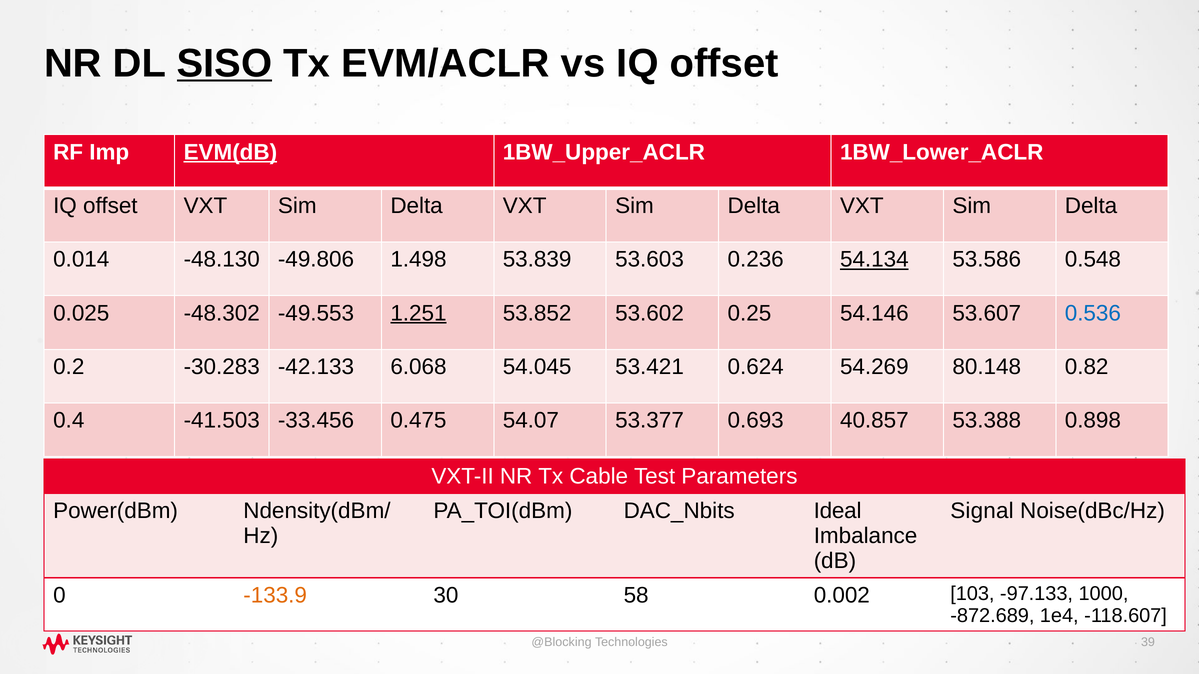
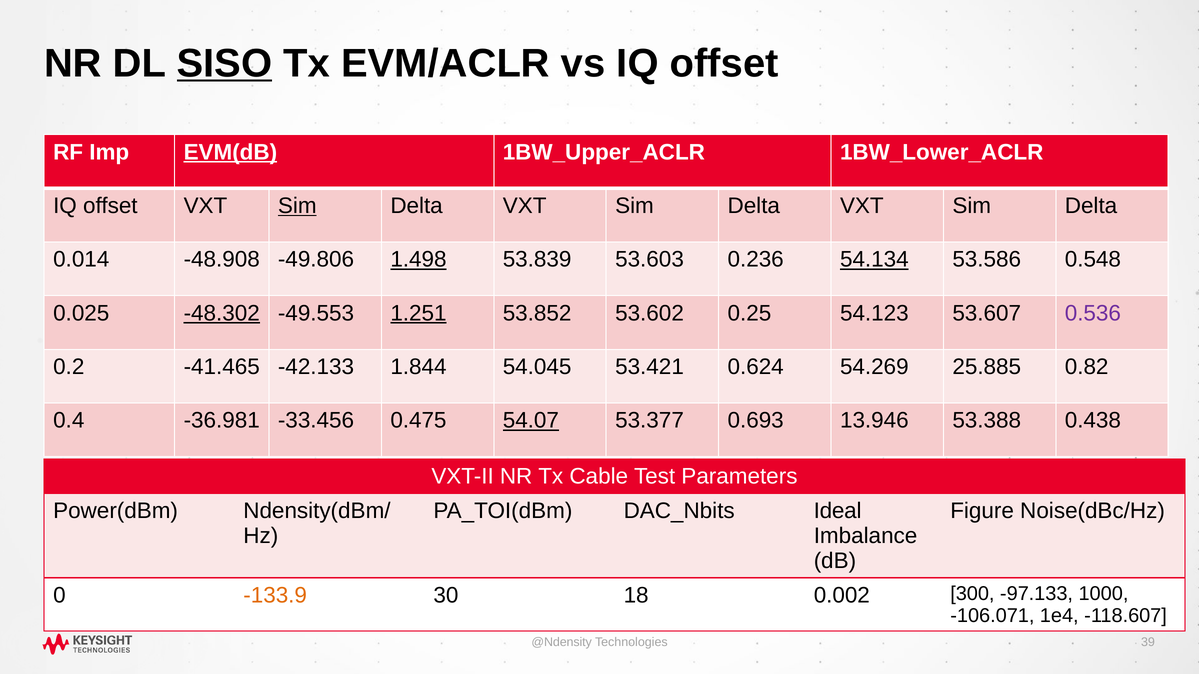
Sim underline: none -> present (297, 206)
-48.130: -48.130 -> -48.908 (222, 260)
1.498 underline: none -> present (418, 260)
-48.302 underline: none -> present (222, 313)
54.146: 54.146 -> 54.123 (874, 313)
0.536 colour: blue -> purple (1093, 313)
-30.283: -30.283 -> -41.465 (222, 367)
6.068: 6.068 -> 1.844 (418, 367)
80.148: 80.148 -> 25.885 (987, 367)
-41.503: -41.503 -> -36.981 (222, 421)
54.07 underline: none -> present (531, 421)
40.857: 40.857 -> 13.946 (874, 421)
0.898: 0.898 -> 0.438 (1093, 421)
Signal: Signal -> Figure (982, 511)
58: 58 -> 18 (636, 596)
103: 103 -> 300 (972, 594)
-872.689: -872.689 -> -106.071 (992, 616)
@Blocking: @Blocking -> @Ndensity (562, 642)
